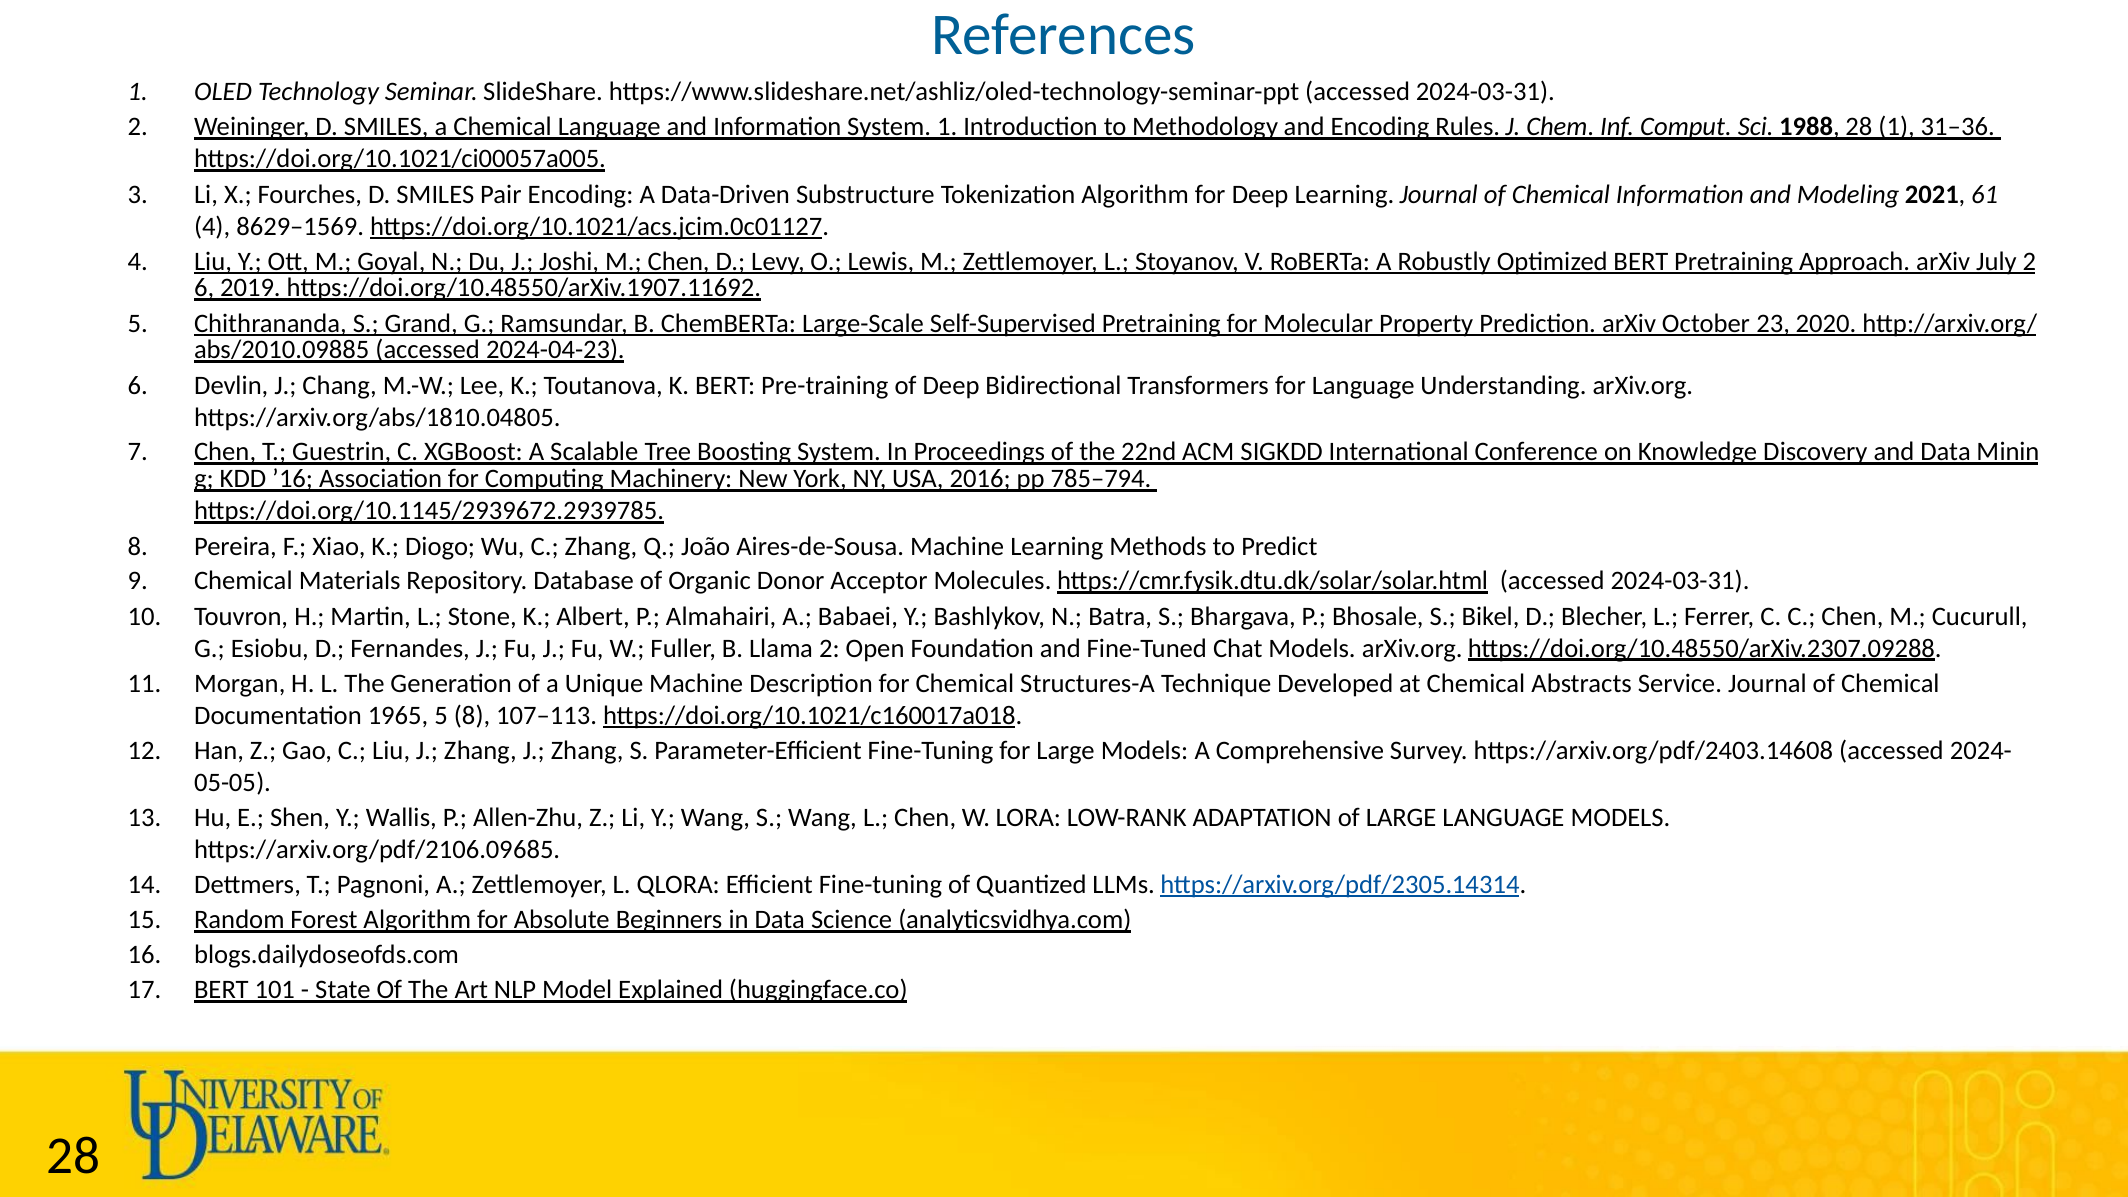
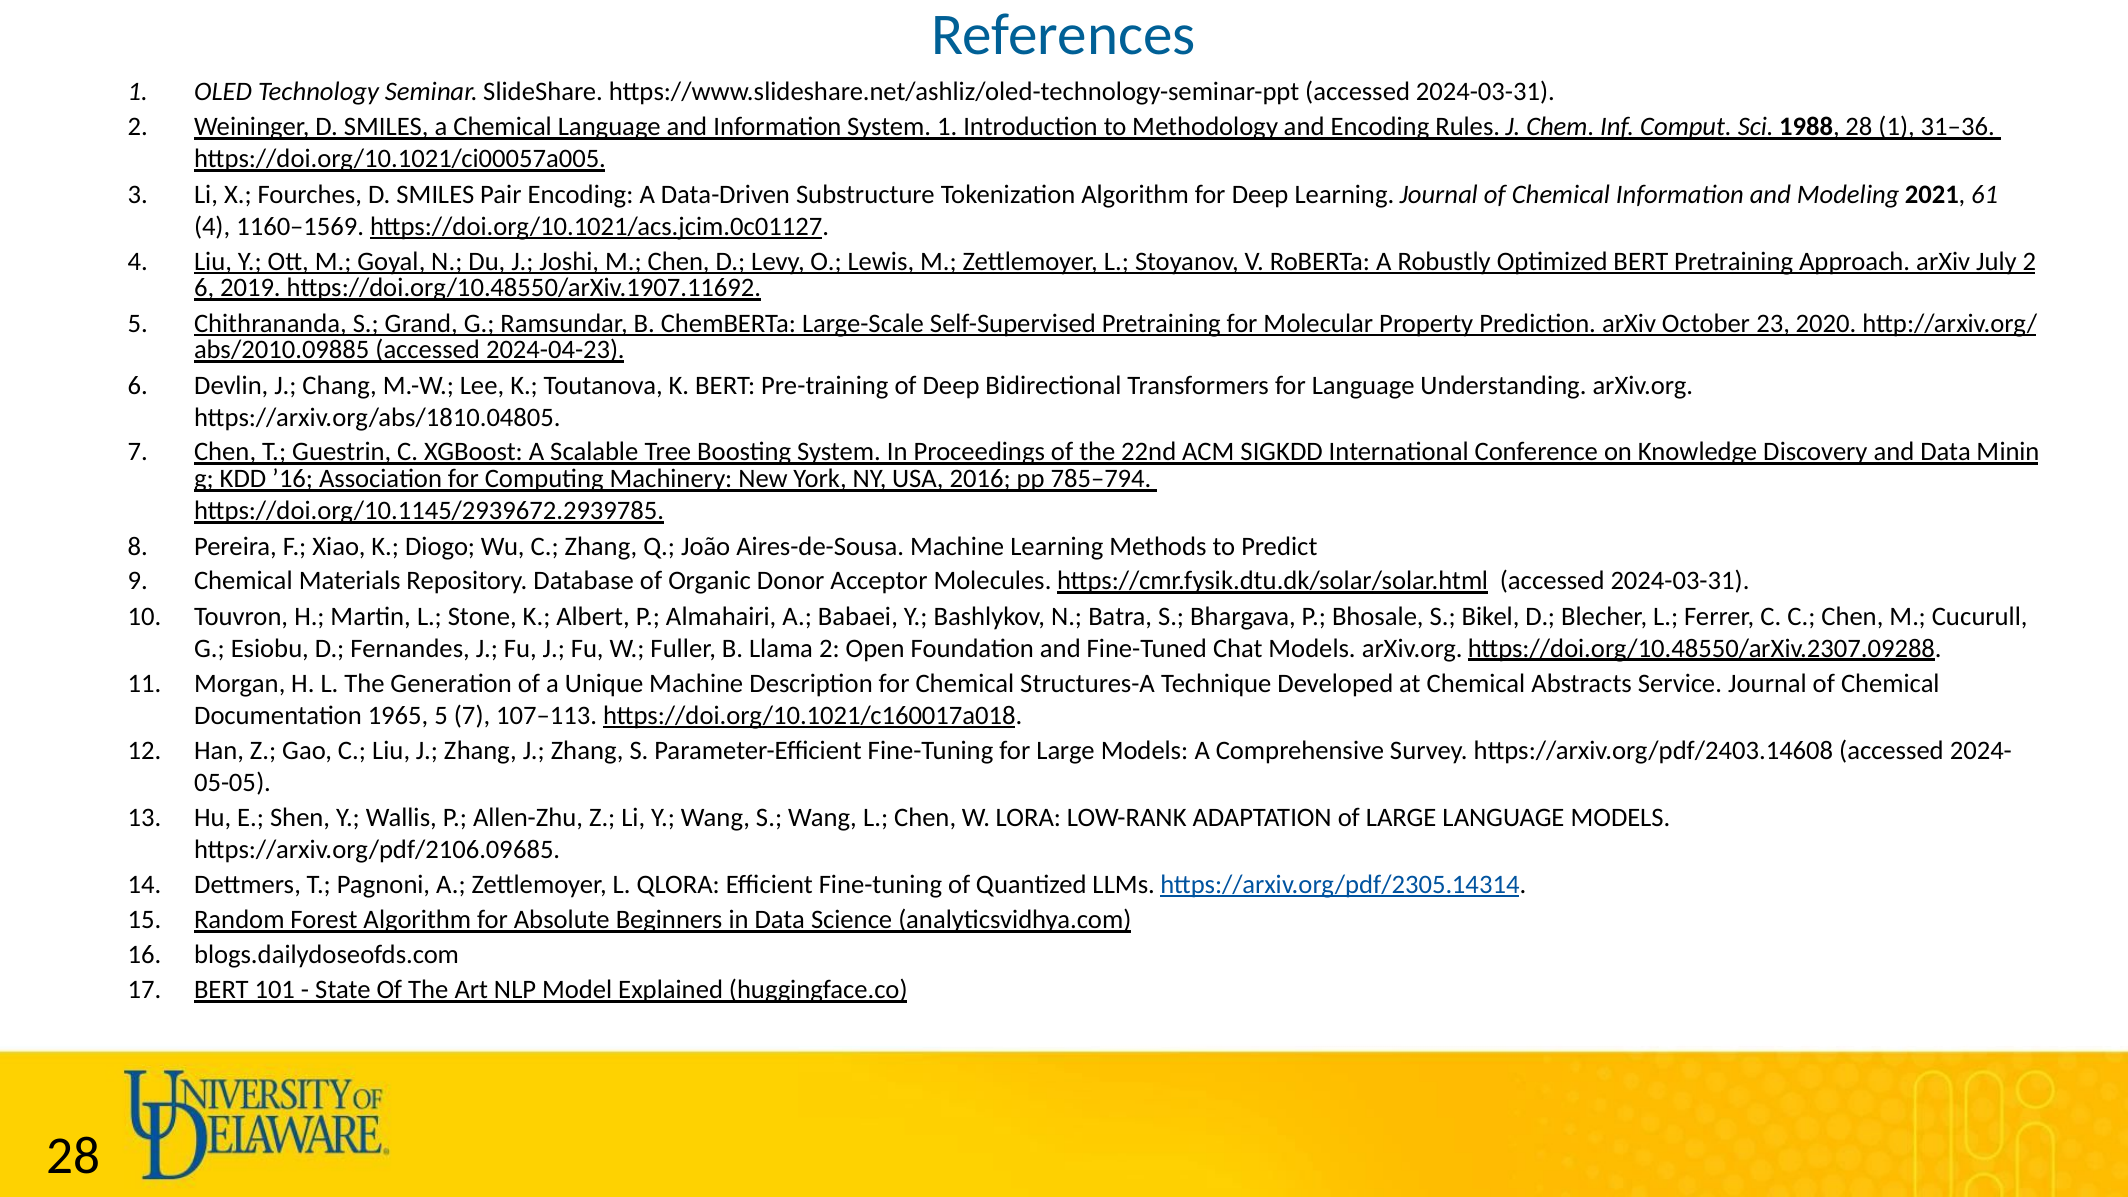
8629–1569: 8629–1569 -> 1160–1569 (300, 226)
5 8: 8 -> 7 (472, 716)
